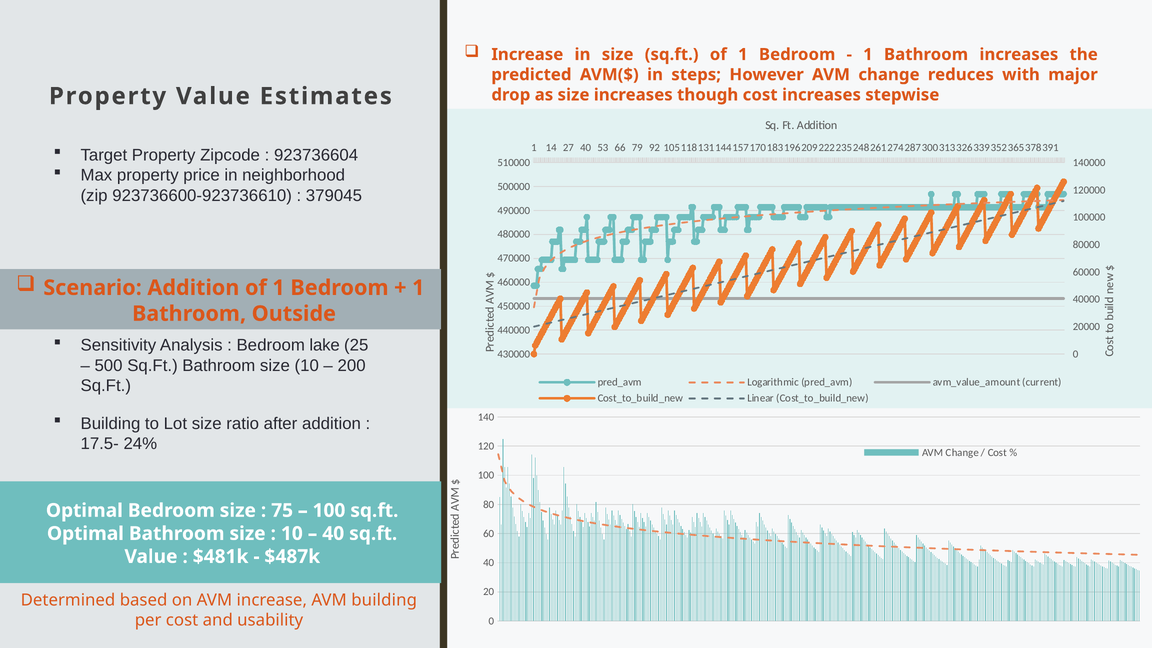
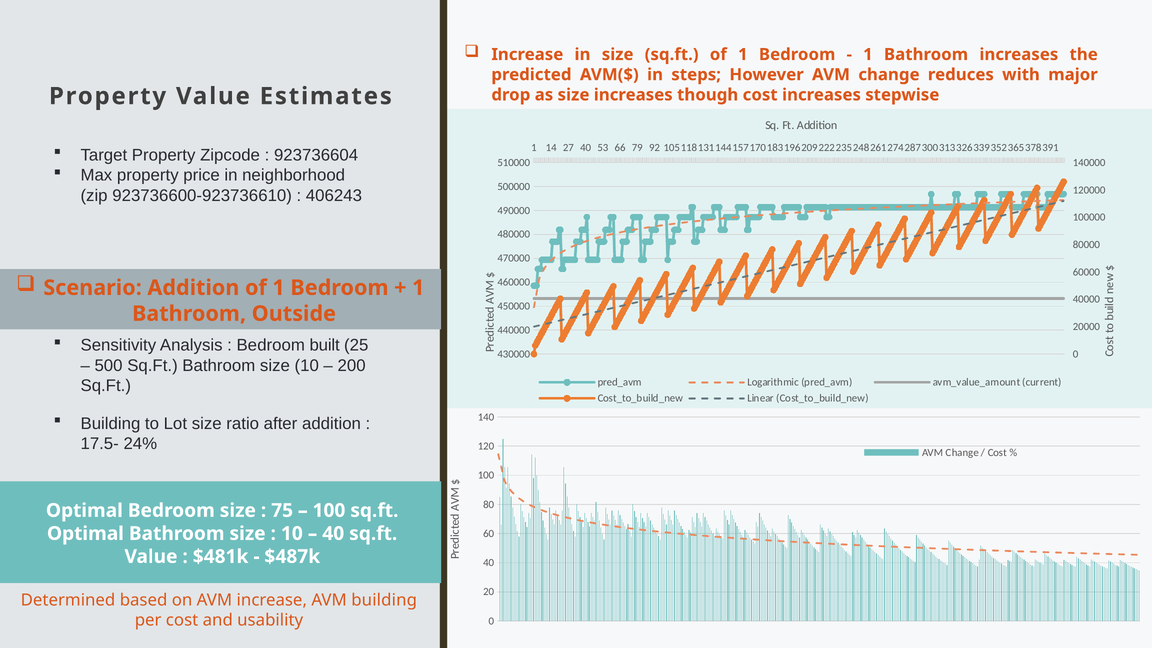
379045: 379045 -> 406243 (334, 195)
lake: lake -> built (325, 345)
